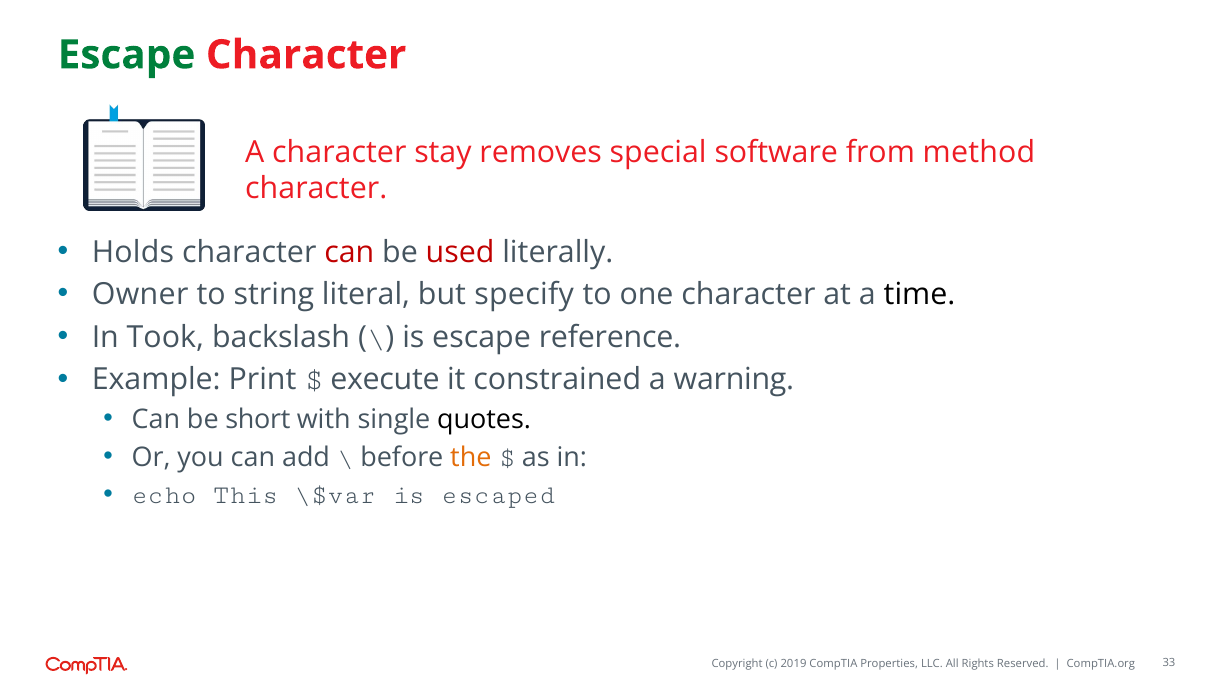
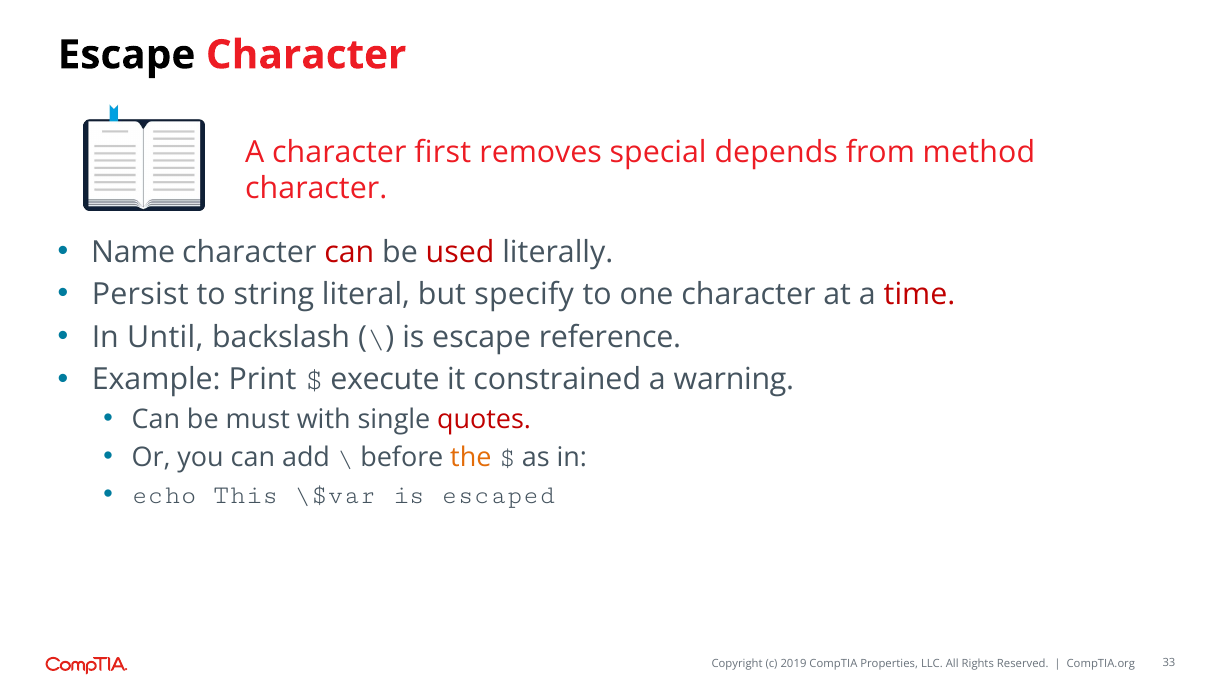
Escape colour: green -> black (127, 55)
stay: stay -> first (443, 152)
software: software -> depends (776, 152)
Holds: Holds -> Name (133, 252)
Owner: Owner -> Persist (140, 295)
time colour: black -> red (920, 295)
Took: Took -> Until (165, 337)
short: short -> must (258, 419)
quotes colour: black -> red (484, 419)
